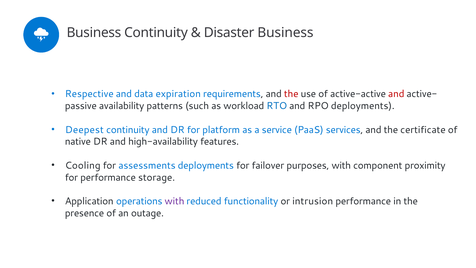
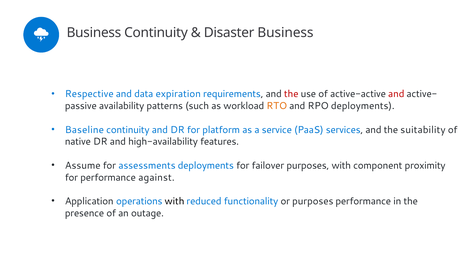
RTO colour: blue -> orange (277, 106)
Deepest: Deepest -> Baseline (84, 130)
certificate: certificate -> suitability (423, 130)
Cooling: Cooling -> Assume (83, 165)
storage: storage -> against (156, 177)
with colour: purple -> black (175, 201)
or intrusion: intrusion -> purposes (313, 201)
